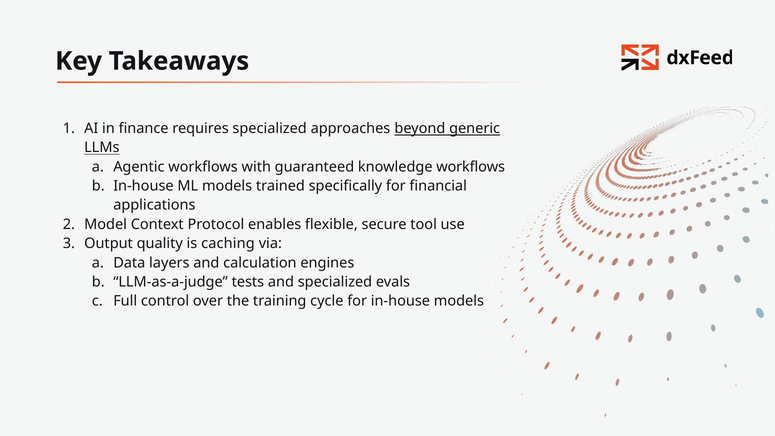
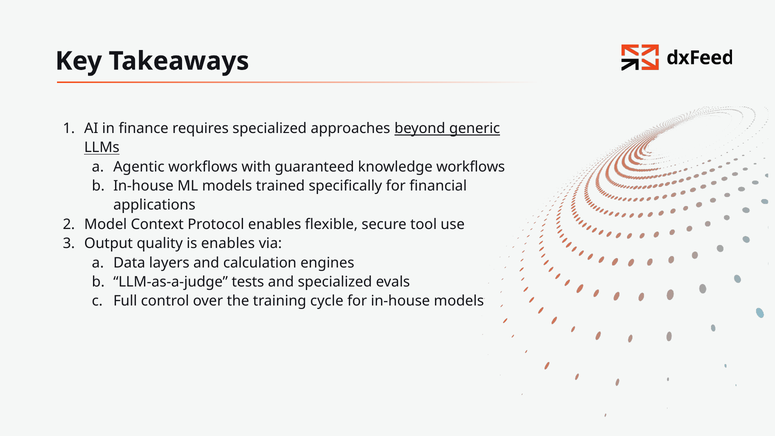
is caching: caching -> enables (228, 244)
